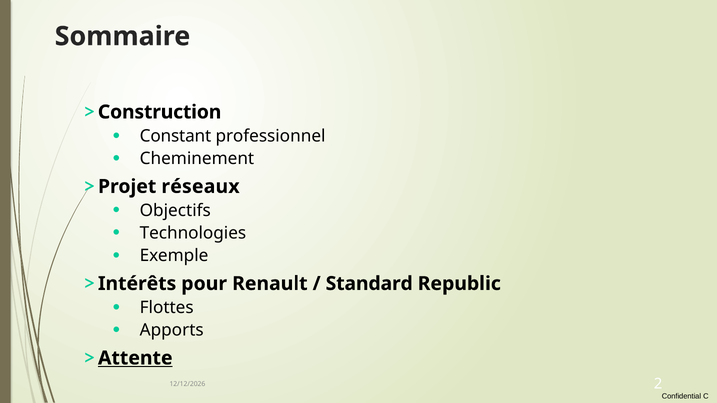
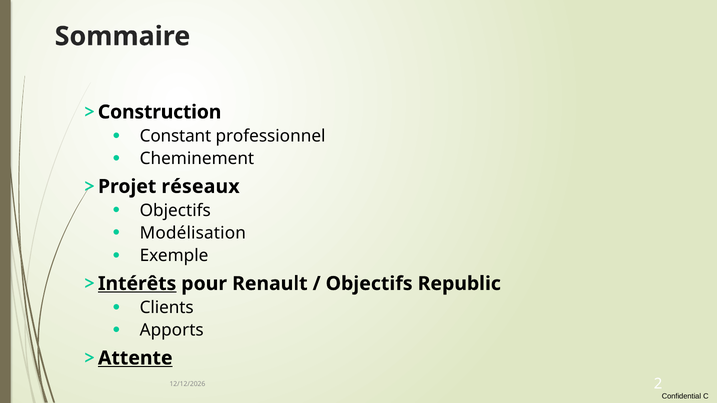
Technologies: Technologies -> Modélisation (193, 233)
Intérêts underline: none -> present (137, 284)
Standard: Standard -> Objectifs (369, 284)
Flottes: Flottes -> Clients (167, 308)
